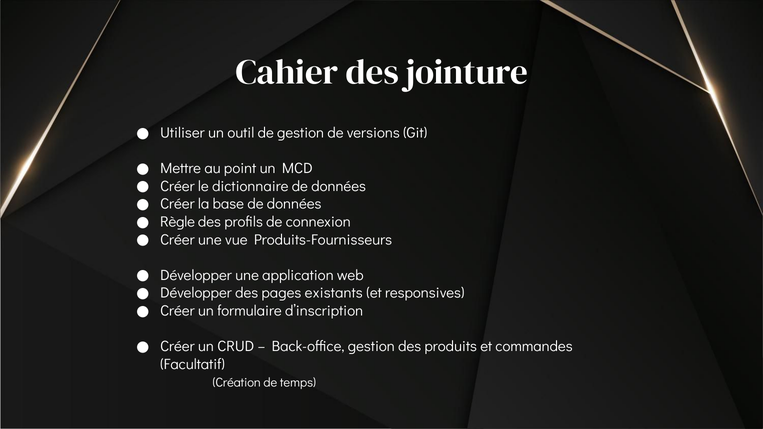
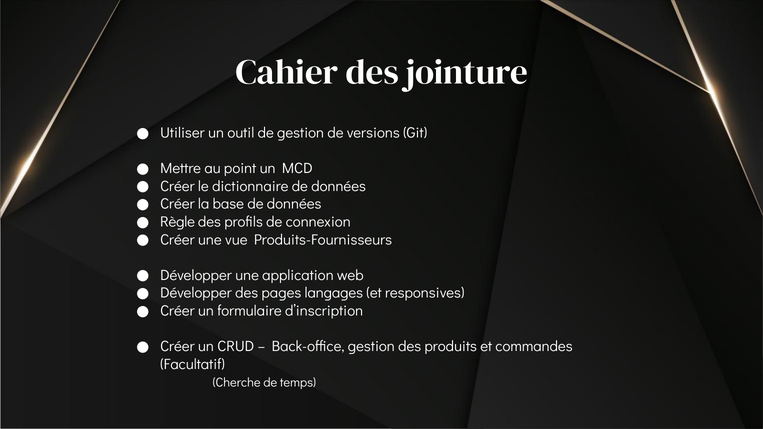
existants: existants -> langages (334, 293)
Création: Création -> Cherche (237, 383)
